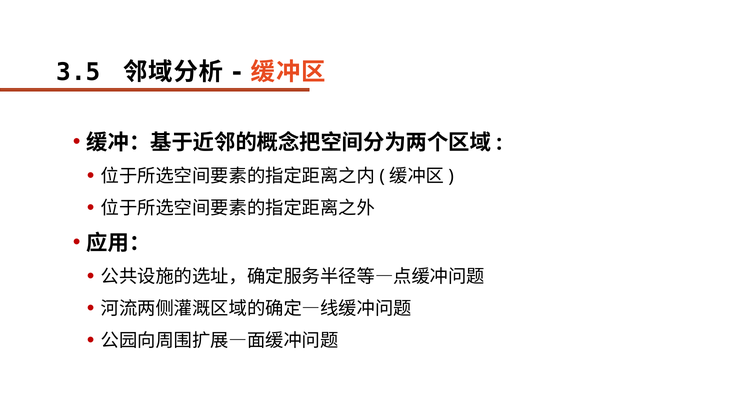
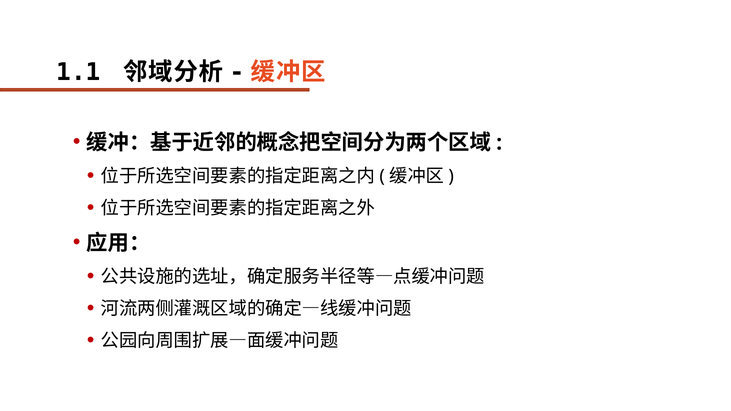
3.5: 3.5 -> 1.1 (78, 72)
